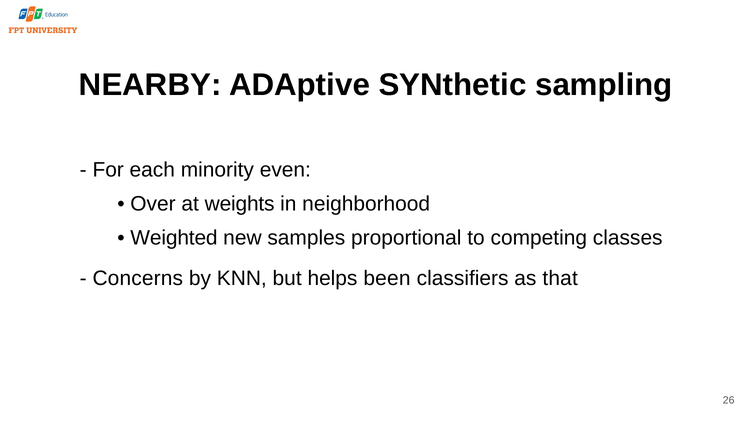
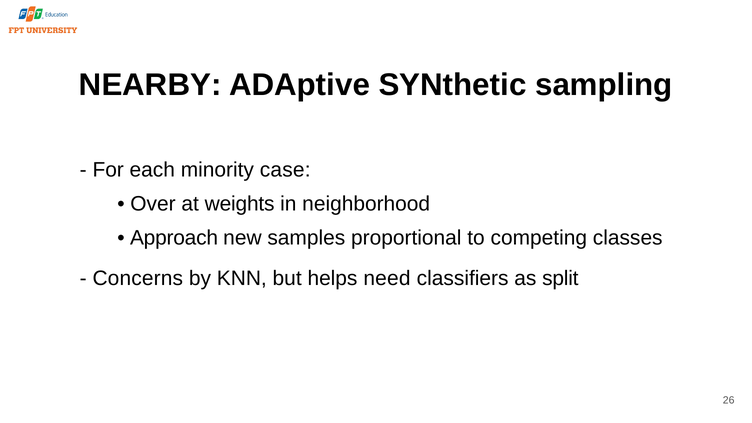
even: even -> case (285, 170)
Weighted: Weighted -> Approach (174, 238)
been: been -> need (387, 279)
that: that -> split (560, 279)
